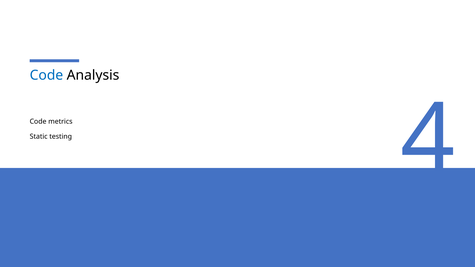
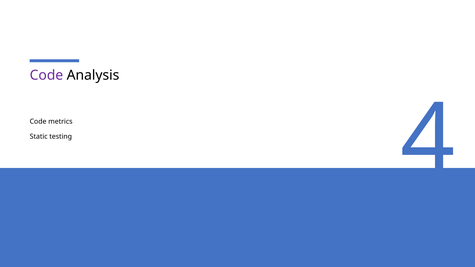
Code colour: blue -> purple (46, 75)
